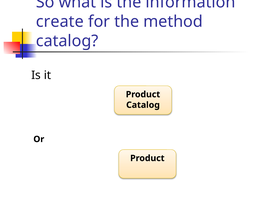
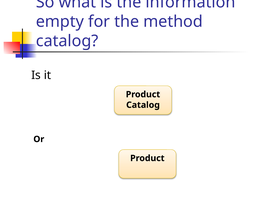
create: create -> empty (60, 22)
